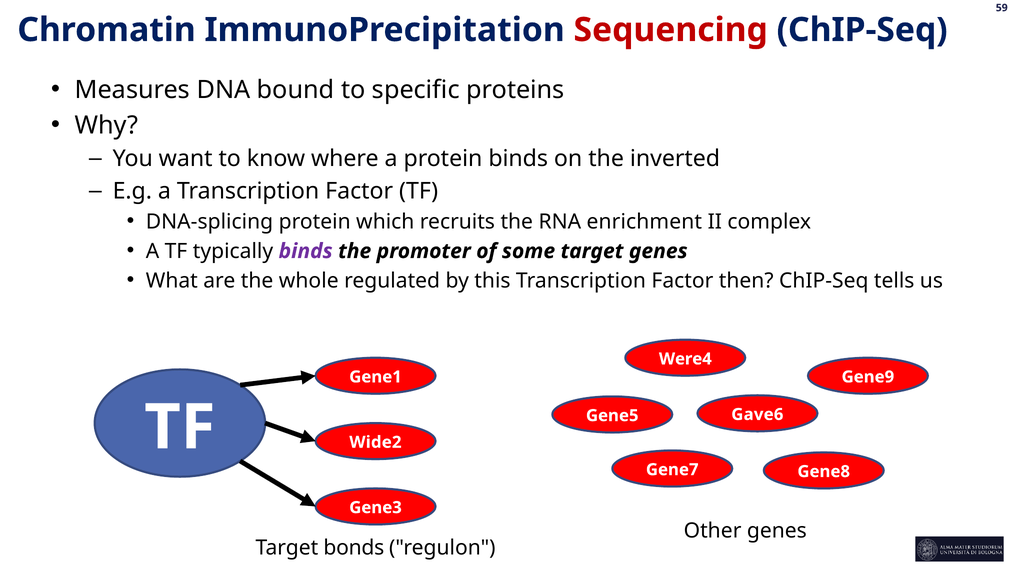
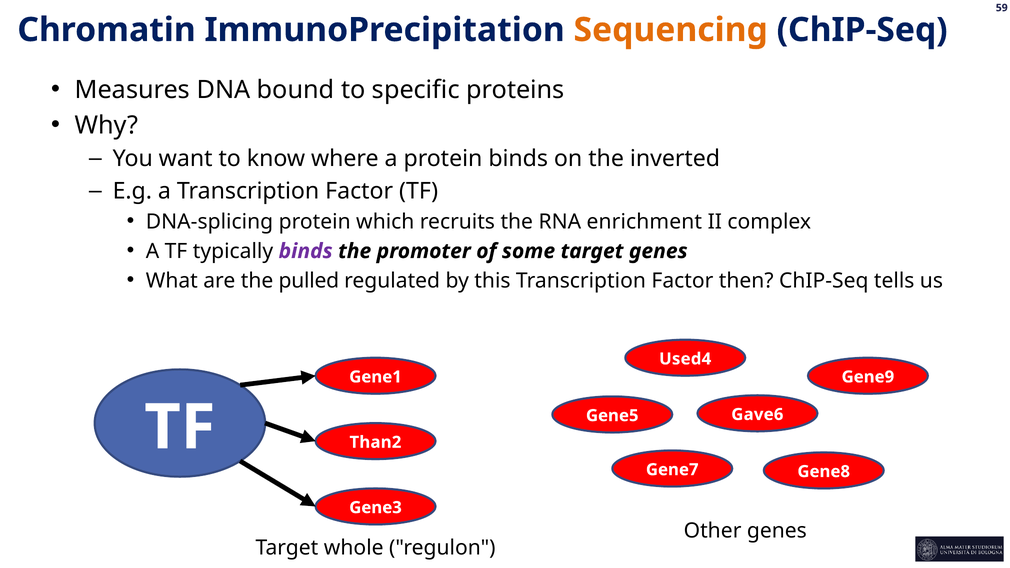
Sequencing colour: red -> orange (671, 30)
whole: whole -> pulled (309, 281)
Were4: Were4 -> Used4 (685, 359)
Wide2: Wide2 -> Than2 (375, 442)
bonds: bonds -> whole (354, 548)
